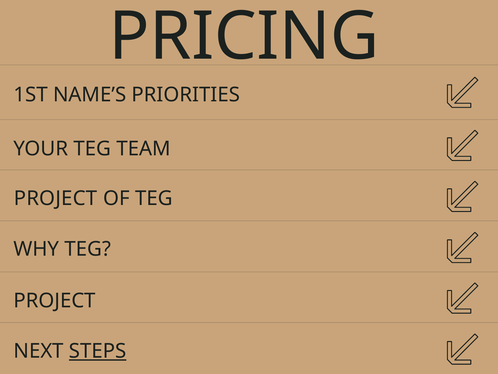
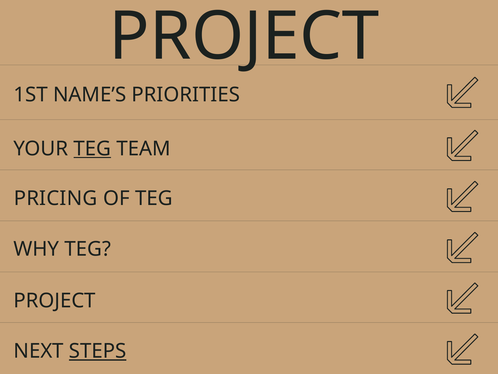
PRICING: PRICING -> PROJECT (244, 37)
TEG underline: none -> present (92, 148)
PROJECT: PROJECT -> PRICING (56, 198)
